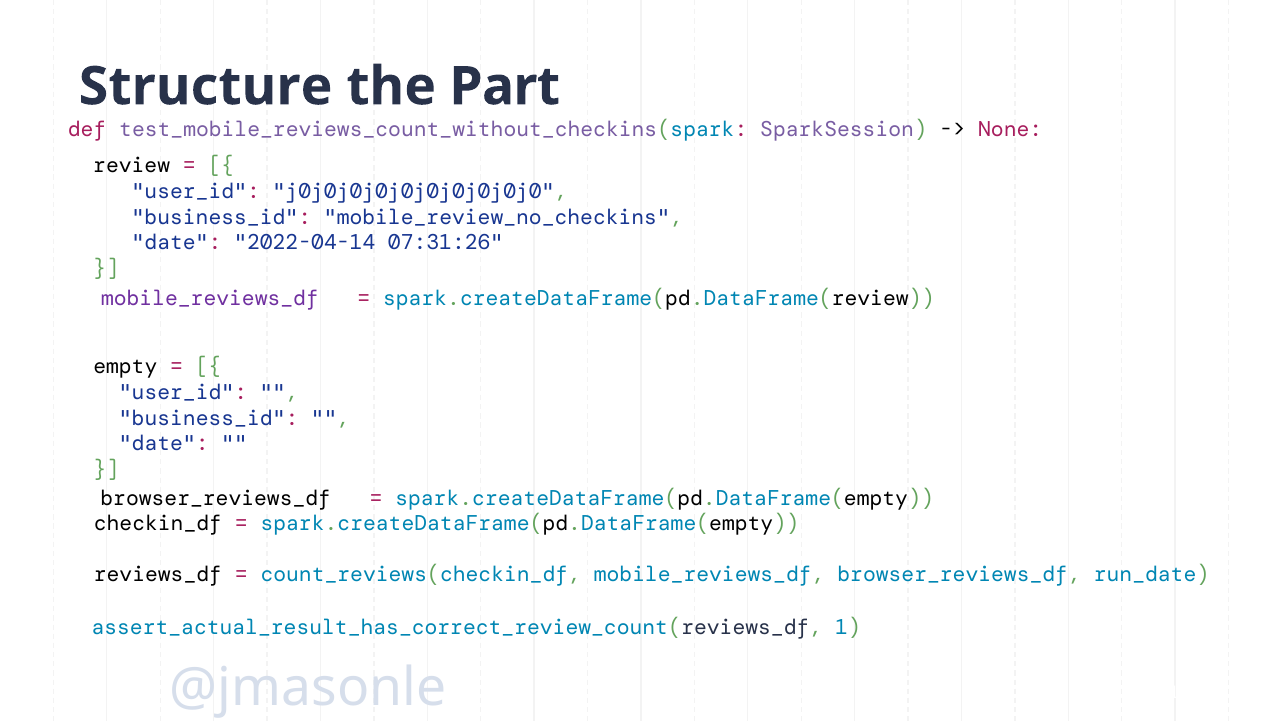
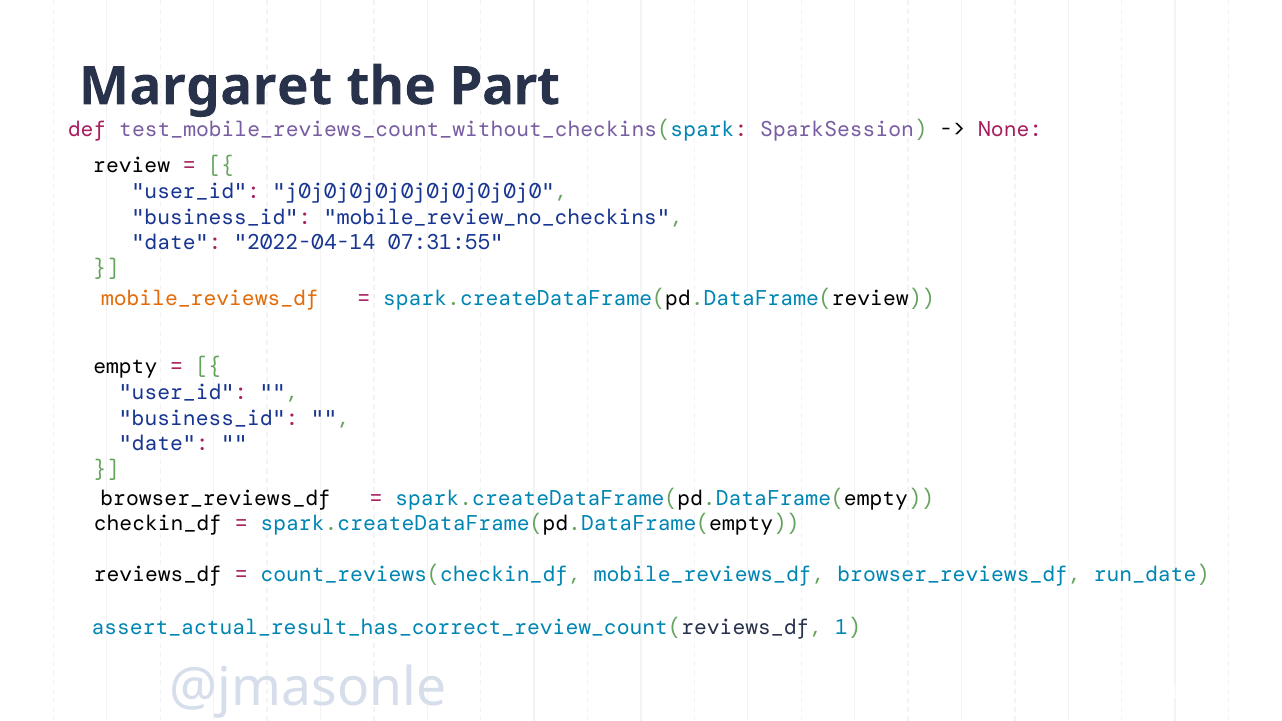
Structure: Structure -> Margaret (206, 87)
07:31:26: 07:31:26 -> 07:31:55 (446, 243)
mobile_reviews_df colour: purple -> orange (210, 298)
